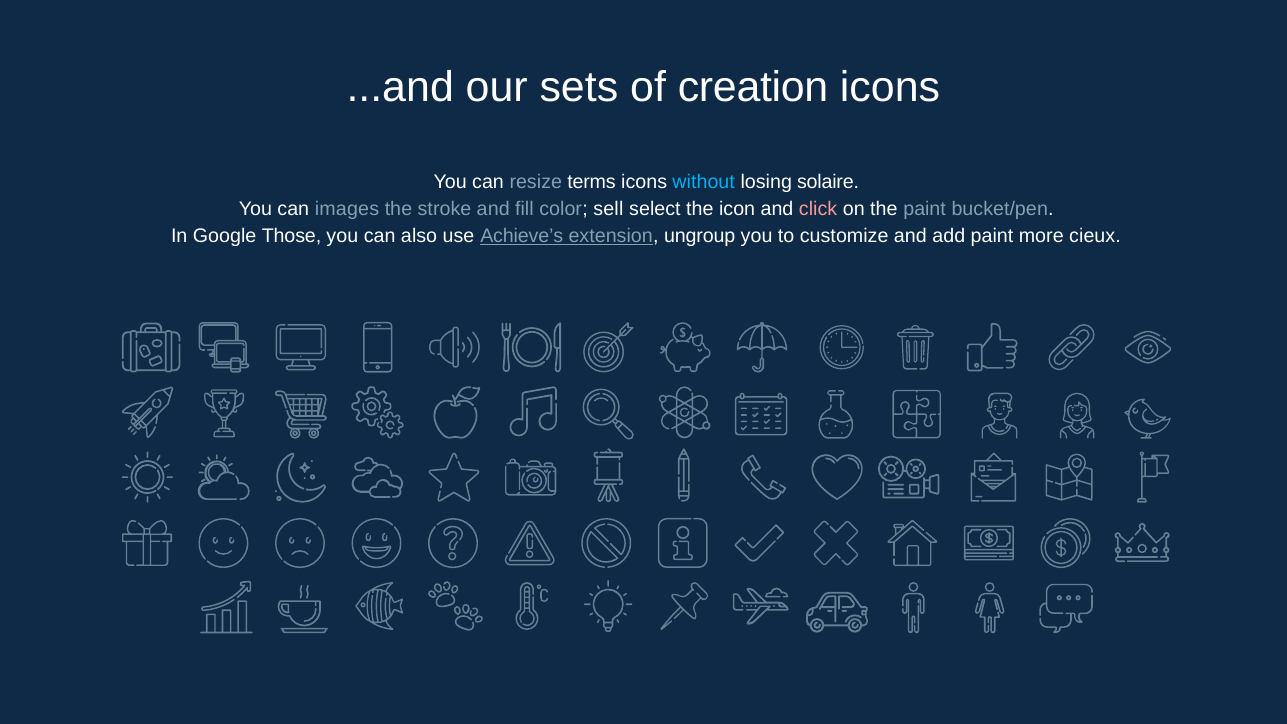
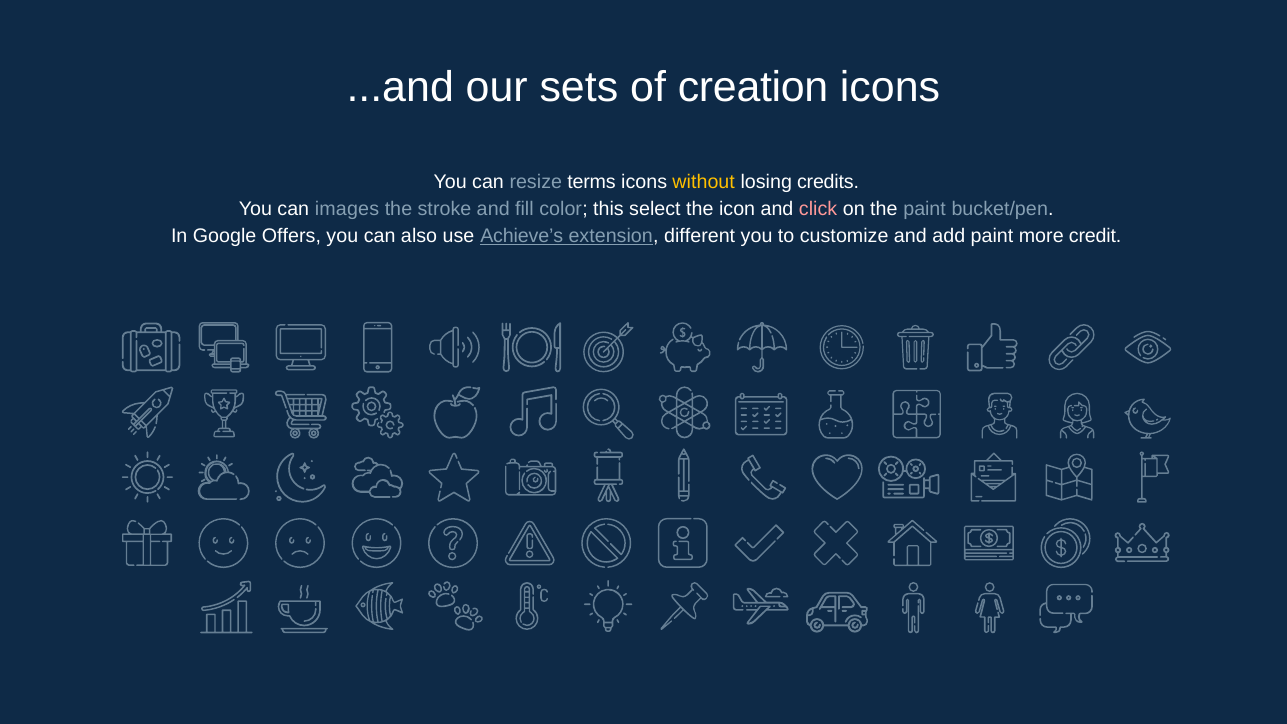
without colour: light blue -> yellow (704, 182)
solaire: solaire -> credits (828, 182)
sell: sell -> this (608, 209)
Those: Those -> Offers (291, 236)
ungroup: ungroup -> different (700, 236)
cieux: cieux -> credit (1095, 236)
